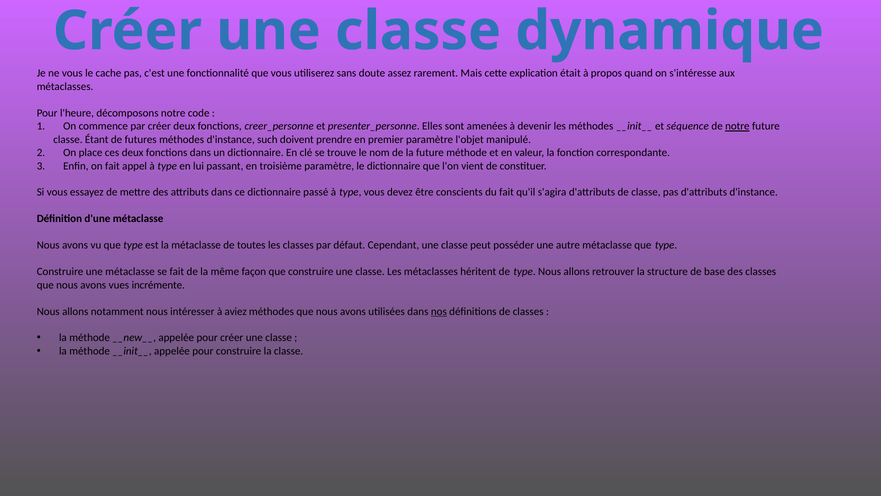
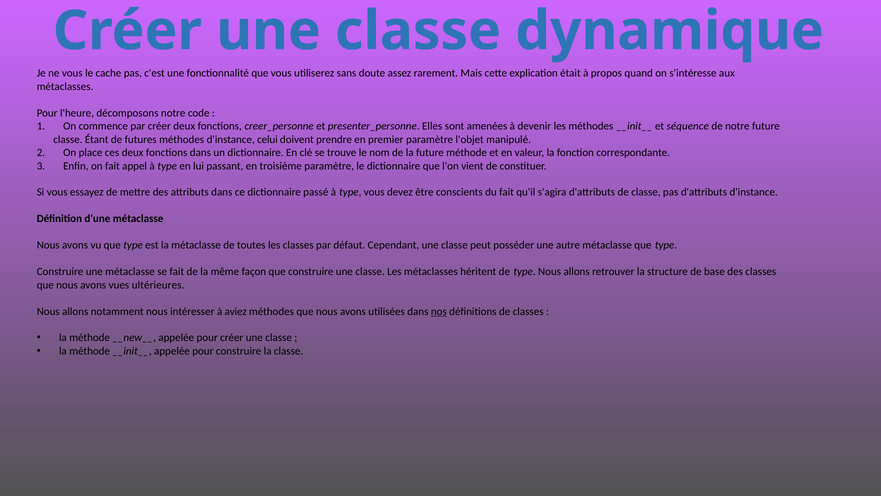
notre underline: present -> none (737, 126)
such: such -> celui (267, 139)
incrémente: incrémente -> ultérieures (158, 285)
